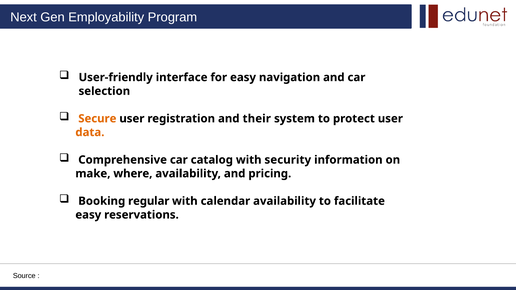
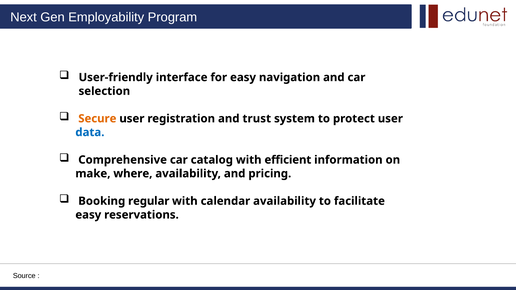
their: their -> trust (257, 119)
data colour: orange -> blue (90, 132)
security: security -> efficient (288, 160)
